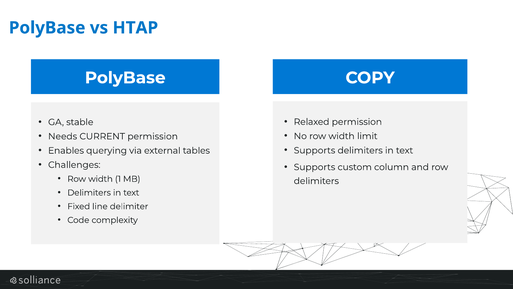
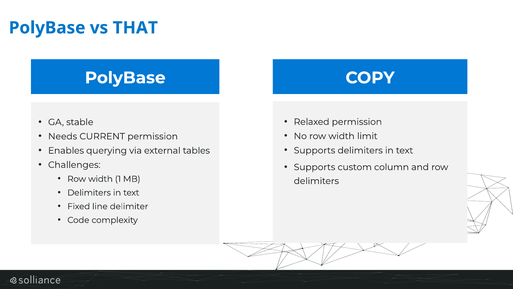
HTAP: HTAP -> THAT (135, 28)
